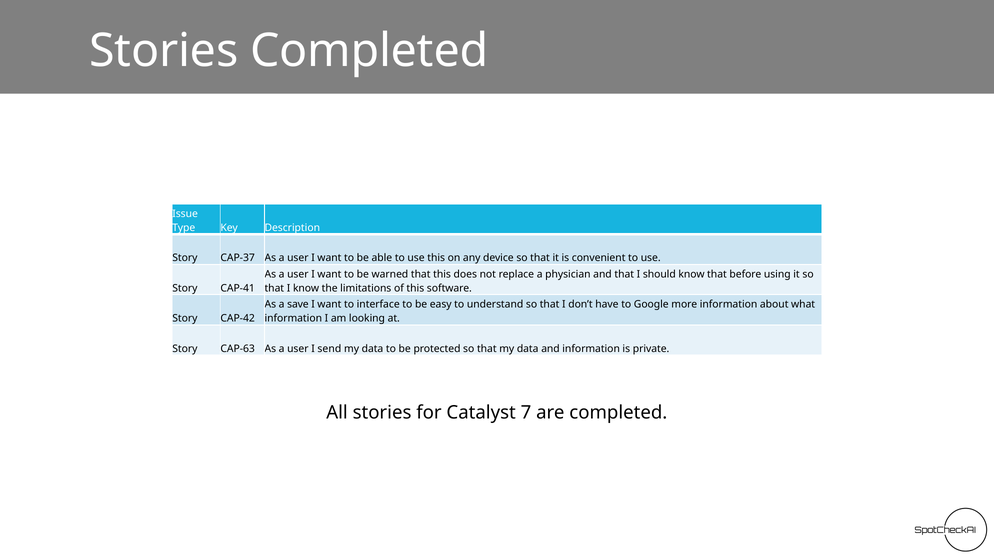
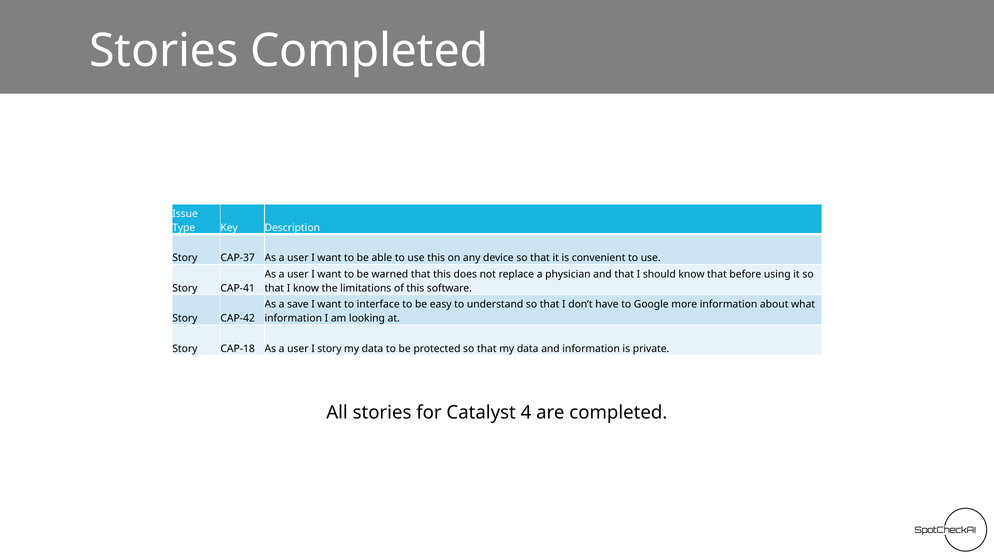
CAP-63: CAP-63 -> CAP-18 (238, 349)
I send: send -> story (329, 349)
7: 7 -> 4 (526, 413)
